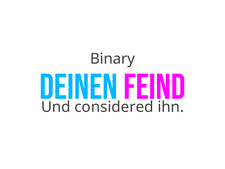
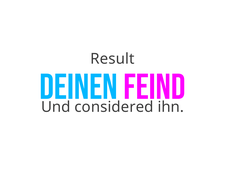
Binary: Binary -> Result (112, 59)
